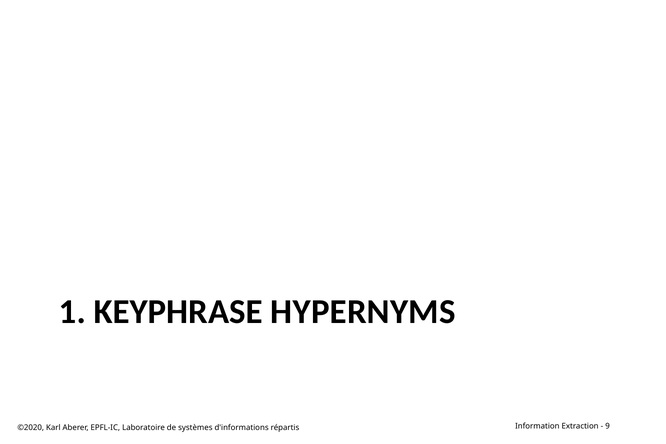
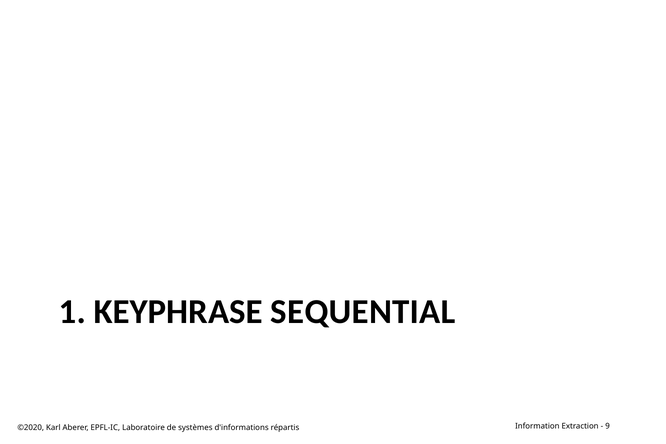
HYPERNYMS: HYPERNYMS -> SEQUENTIAL (363, 312)
